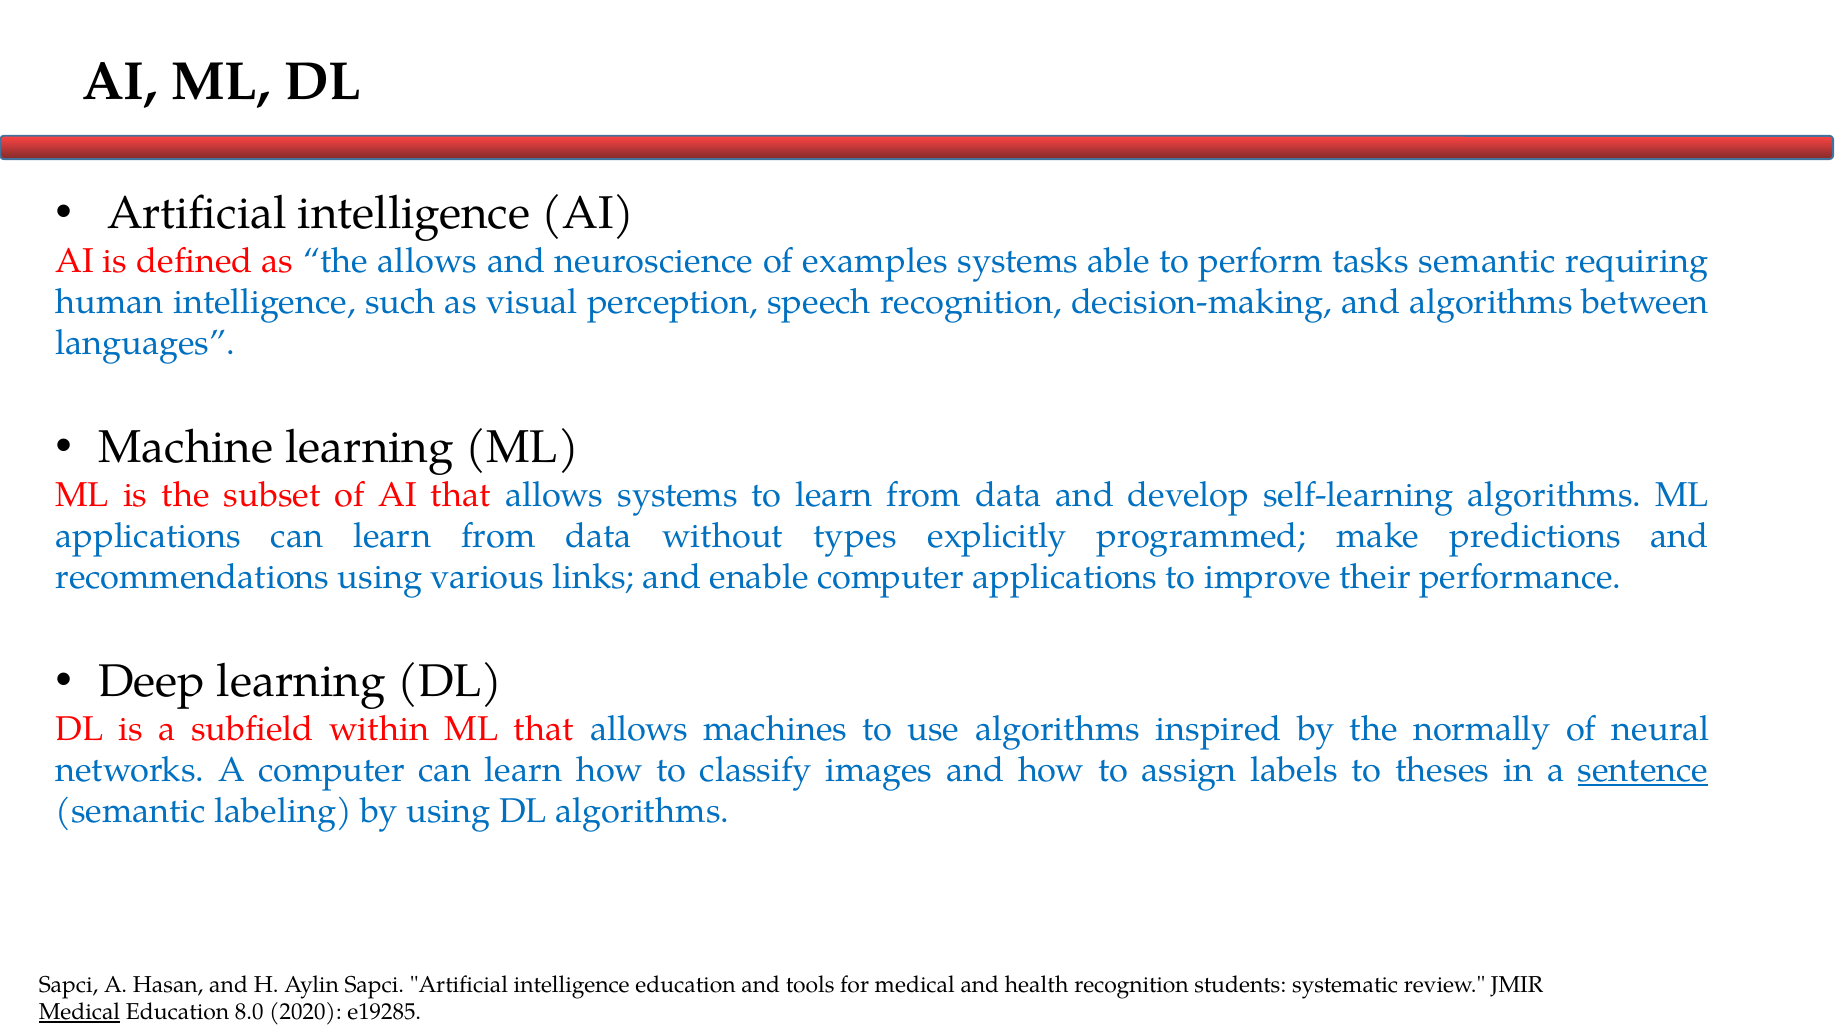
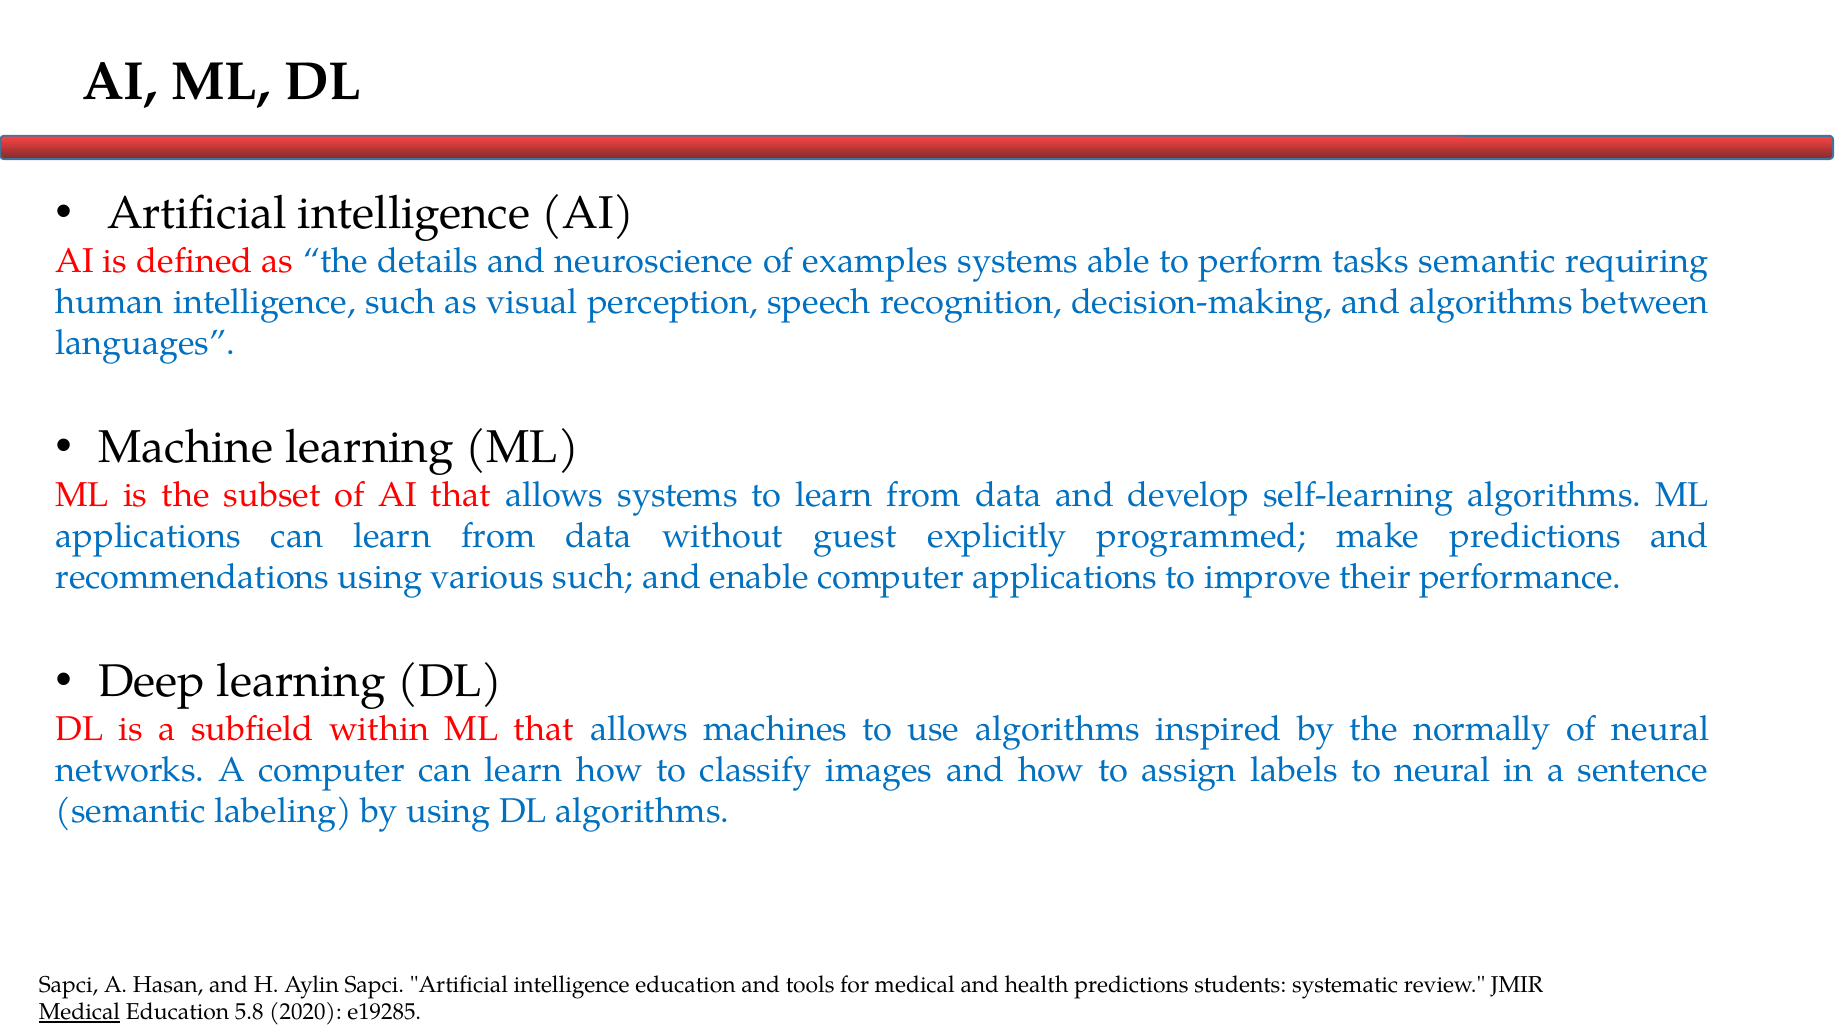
the allows: allows -> details (428, 261)
types: types -> guest (855, 536)
various links: links -> such (593, 578)
to theses: theses -> neural (1443, 770)
sentence underline: present -> none (1643, 770)
health recognition: recognition -> predictions (1131, 985)
8.0: 8.0 -> 5.8 (249, 1012)
